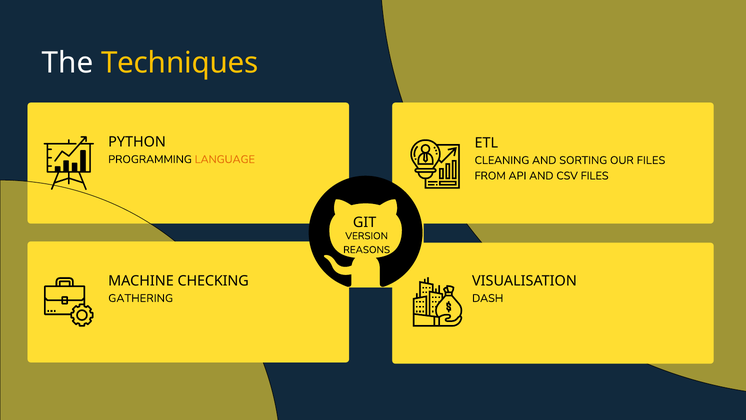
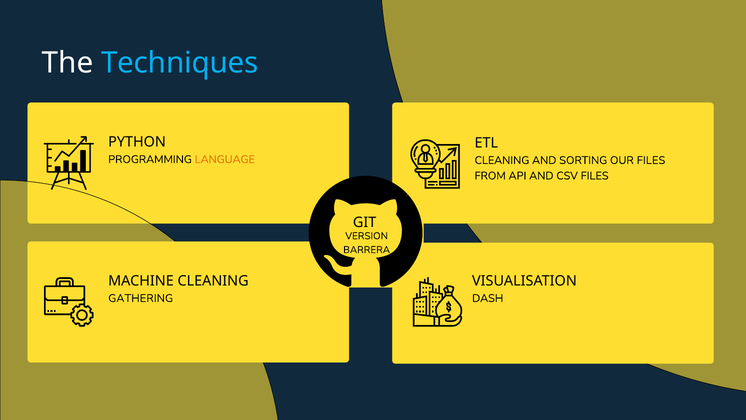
Techniques colour: yellow -> light blue (180, 63)
REASONS: REASONS -> BARRERA (367, 250)
MACHINE CHECKING: CHECKING -> CLEANING (213, 281)
